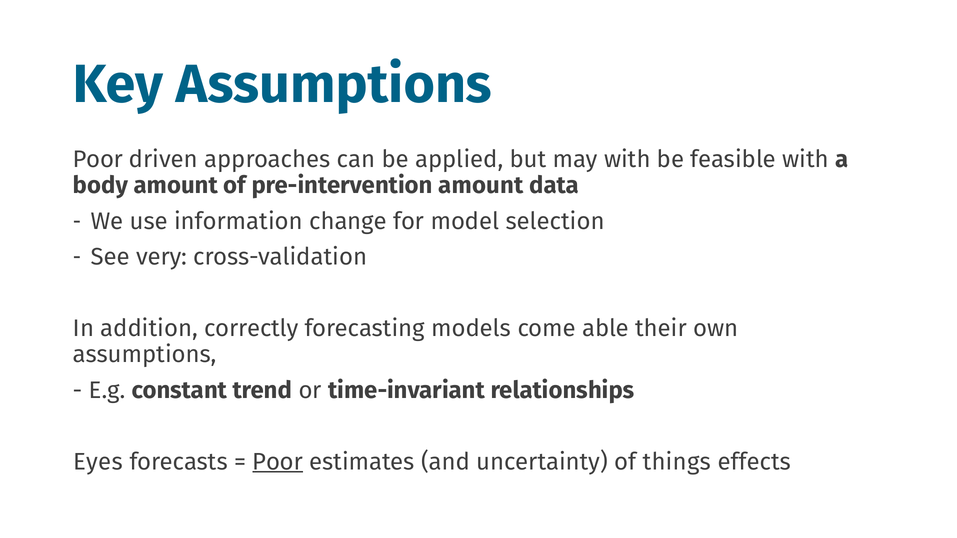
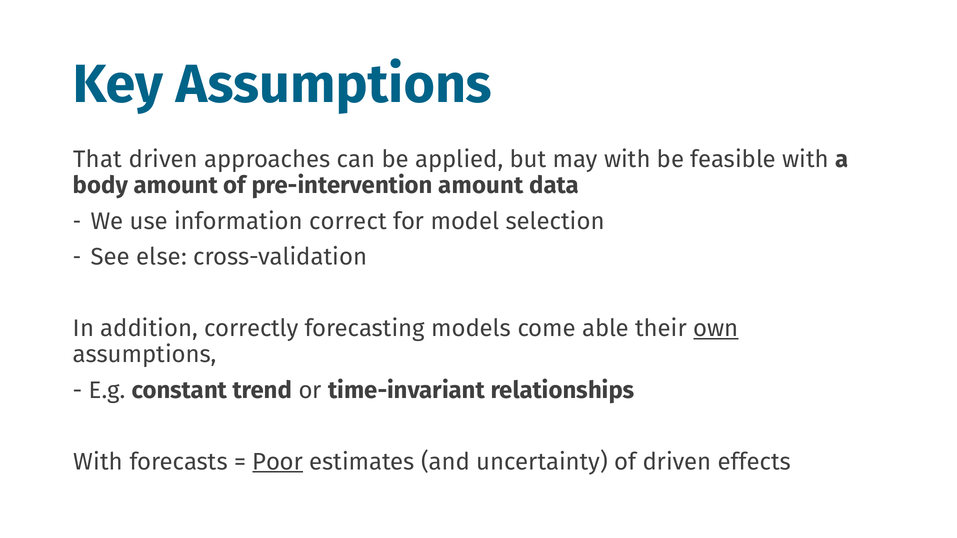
Poor: Poor -> That (98, 160)
change: change -> correct (348, 221)
very: very -> else (162, 257)
own underline: none -> present (716, 329)
Eyes: Eyes -> With (98, 462)
of things: things -> driven (677, 462)
